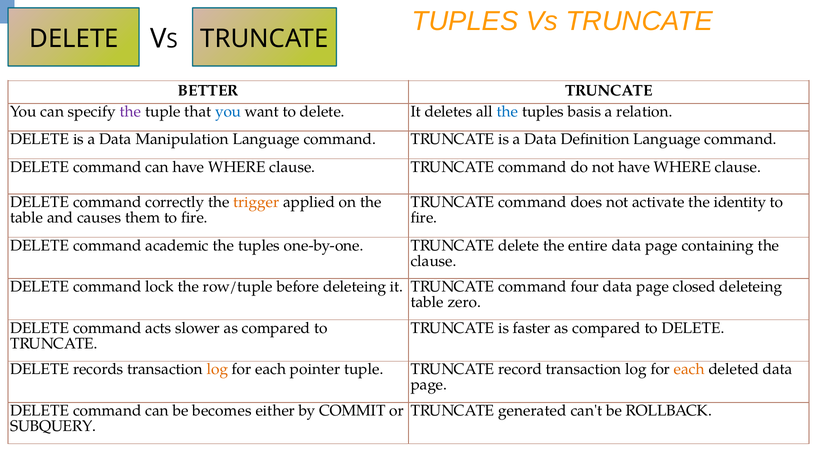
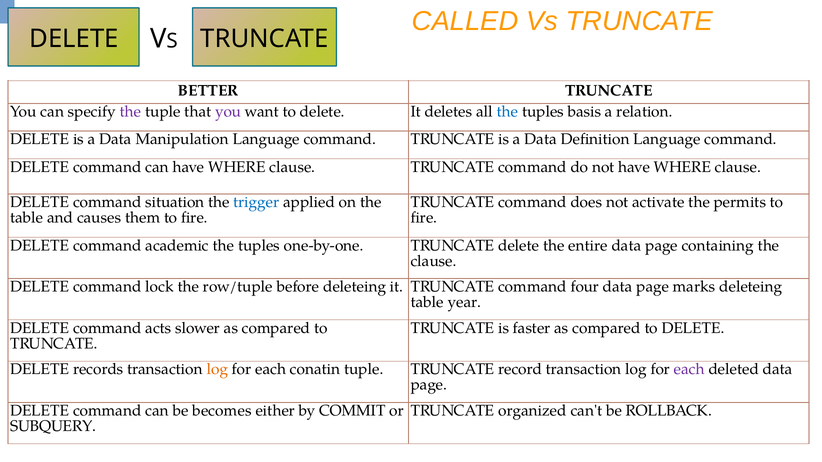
TUPLES: TUPLES -> CALLED (465, 21)
you colour: blue -> purple (228, 112)
correctly: correctly -> situation (175, 203)
trigger colour: orange -> blue (256, 203)
identity: identity -> permits (740, 203)
closed: closed -> marks (694, 287)
zero: zero -> year (464, 303)
pointer: pointer -> conatin (315, 370)
each colour: orange -> purple (689, 370)
generated: generated -> organized (532, 411)
